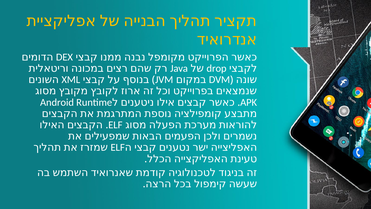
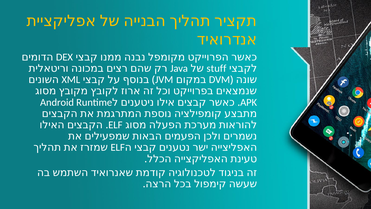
drop: drop -> stuff (216, 68)
